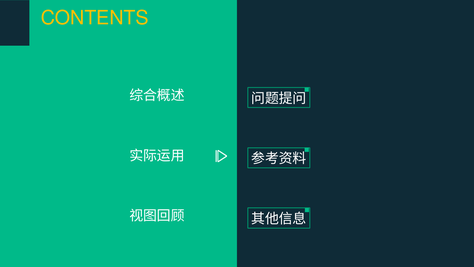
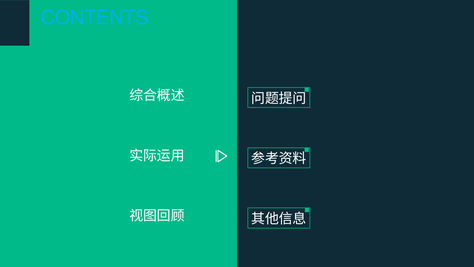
CONTENTS colour: yellow -> light blue (95, 18)
